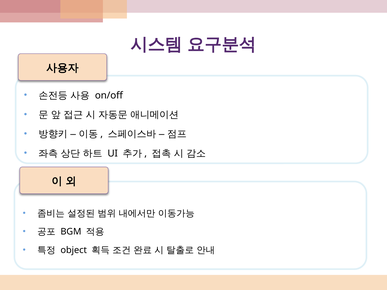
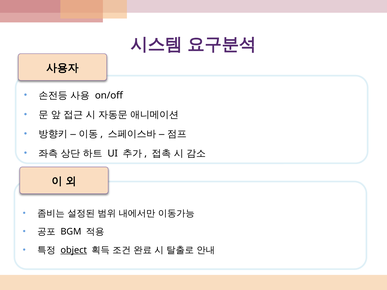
object underline: none -> present (74, 250)
